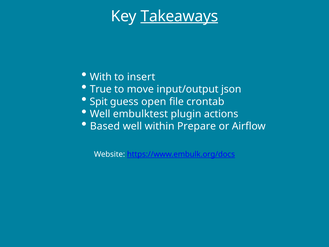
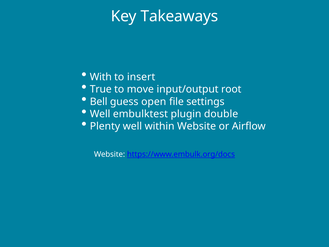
Takeaways underline: present -> none (179, 16)
json: json -> root (231, 89)
Spit: Spit -> Bell (99, 102)
crontab: crontab -> settings (205, 102)
actions: actions -> double (221, 114)
Based: Based -> Plenty (105, 126)
within Prepare: Prepare -> Website (197, 126)
